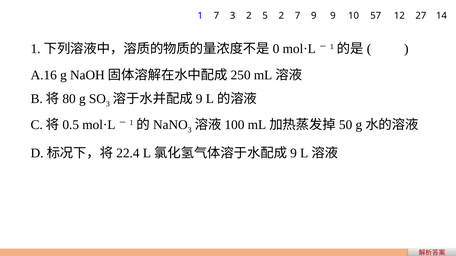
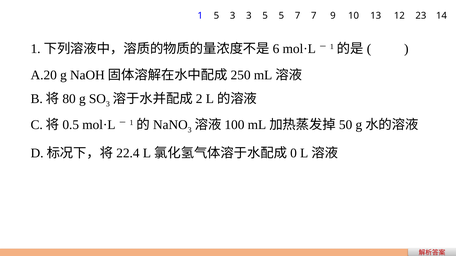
1 7: 7 -> 5 (216, 16)
3 2: 2 -> 3 (249, 16)
5 2: 2 -> 5 (281, 16)
7 9: 9 -> 7 (314, 16)
57: 57 -> 13 (376, 16)
27: 27 -> 23 (421, 16)
0: 0 -> 6 (276, 49)
A.16: A.16 -> A.20 (44, 75)
9: 9 -> 2 (199, 99)
9: 9 -> 0 (294, 154)
